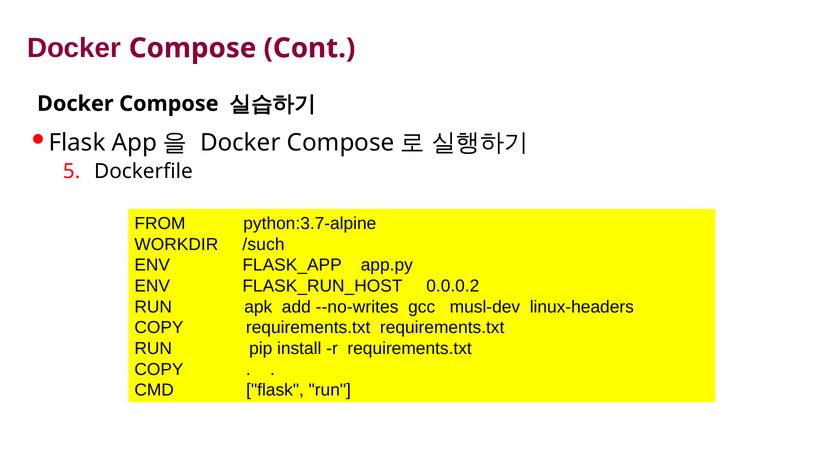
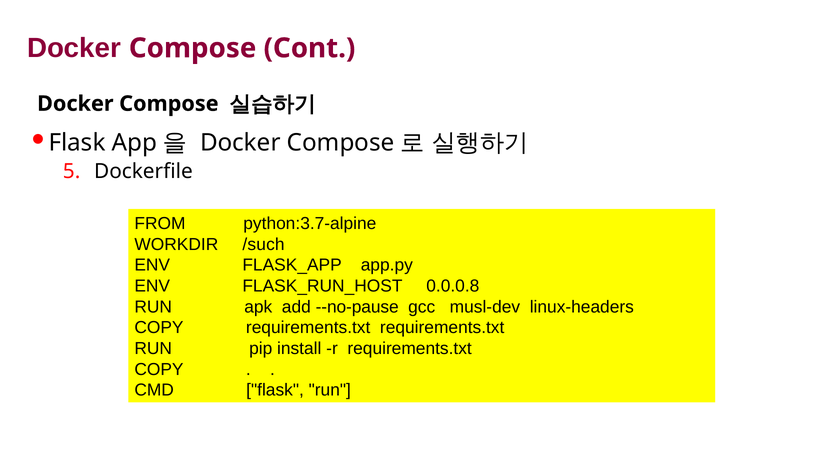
0.0.0.2: 0.0.0.2 -> 0.0.0.8 (453, 286)
--no-writes: --no-writes -> --no-pause (357, 307)
